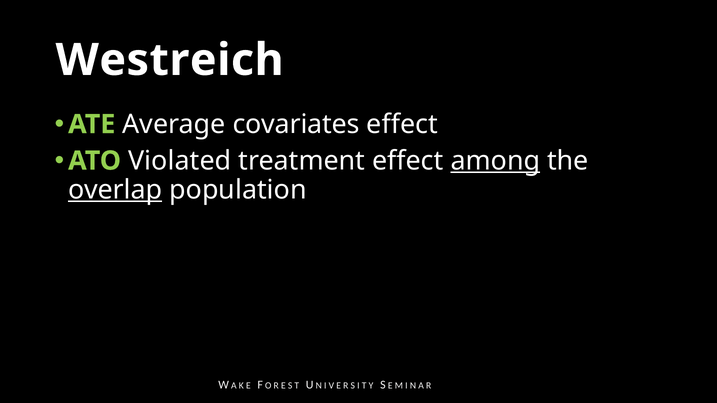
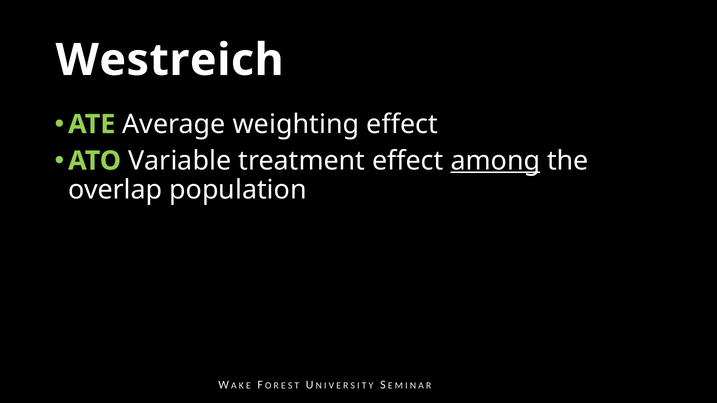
covariates: covariates -> weighting (296, 124)
Violated: Violated -> Variable (180, 161)
overlap underline: present -> none (115, 190)
